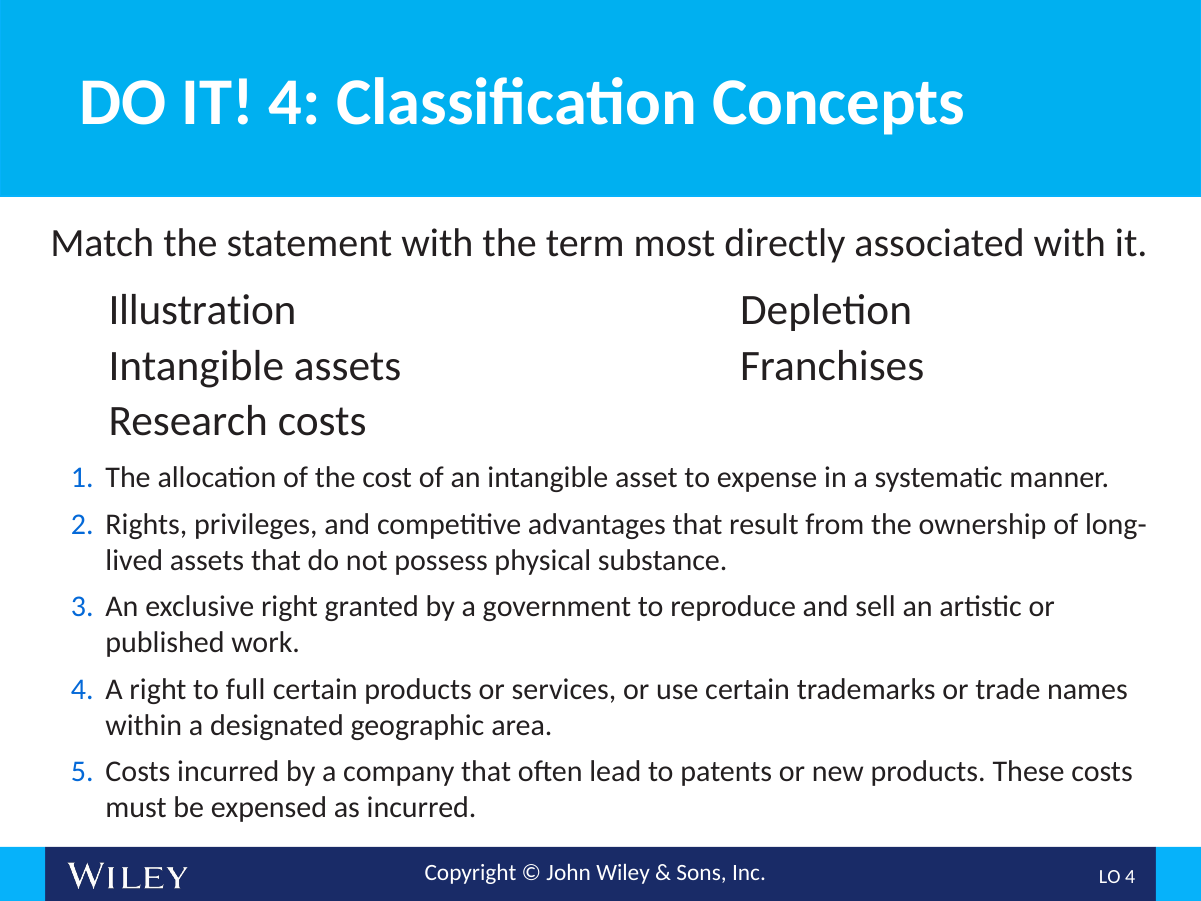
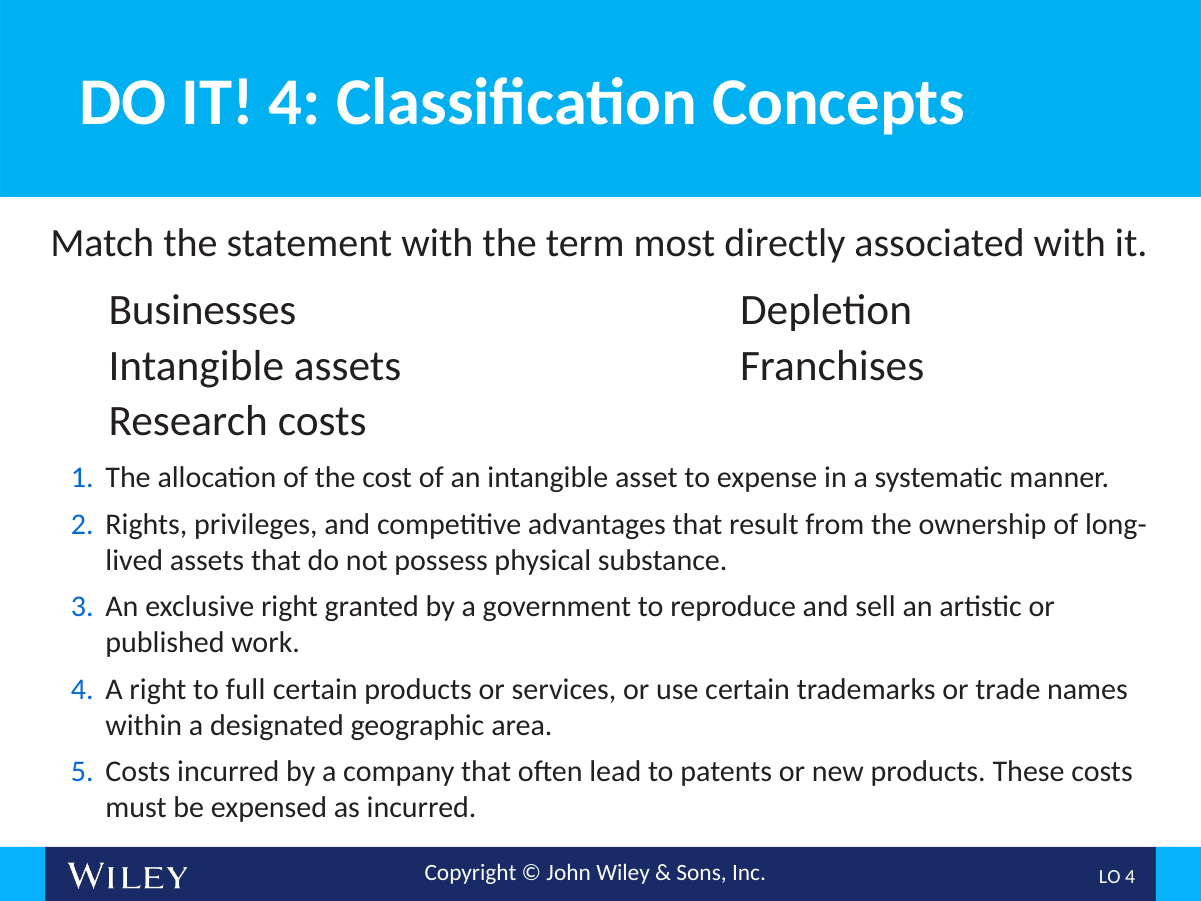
Illustration: Illustration -> Businesses (202, 310)
